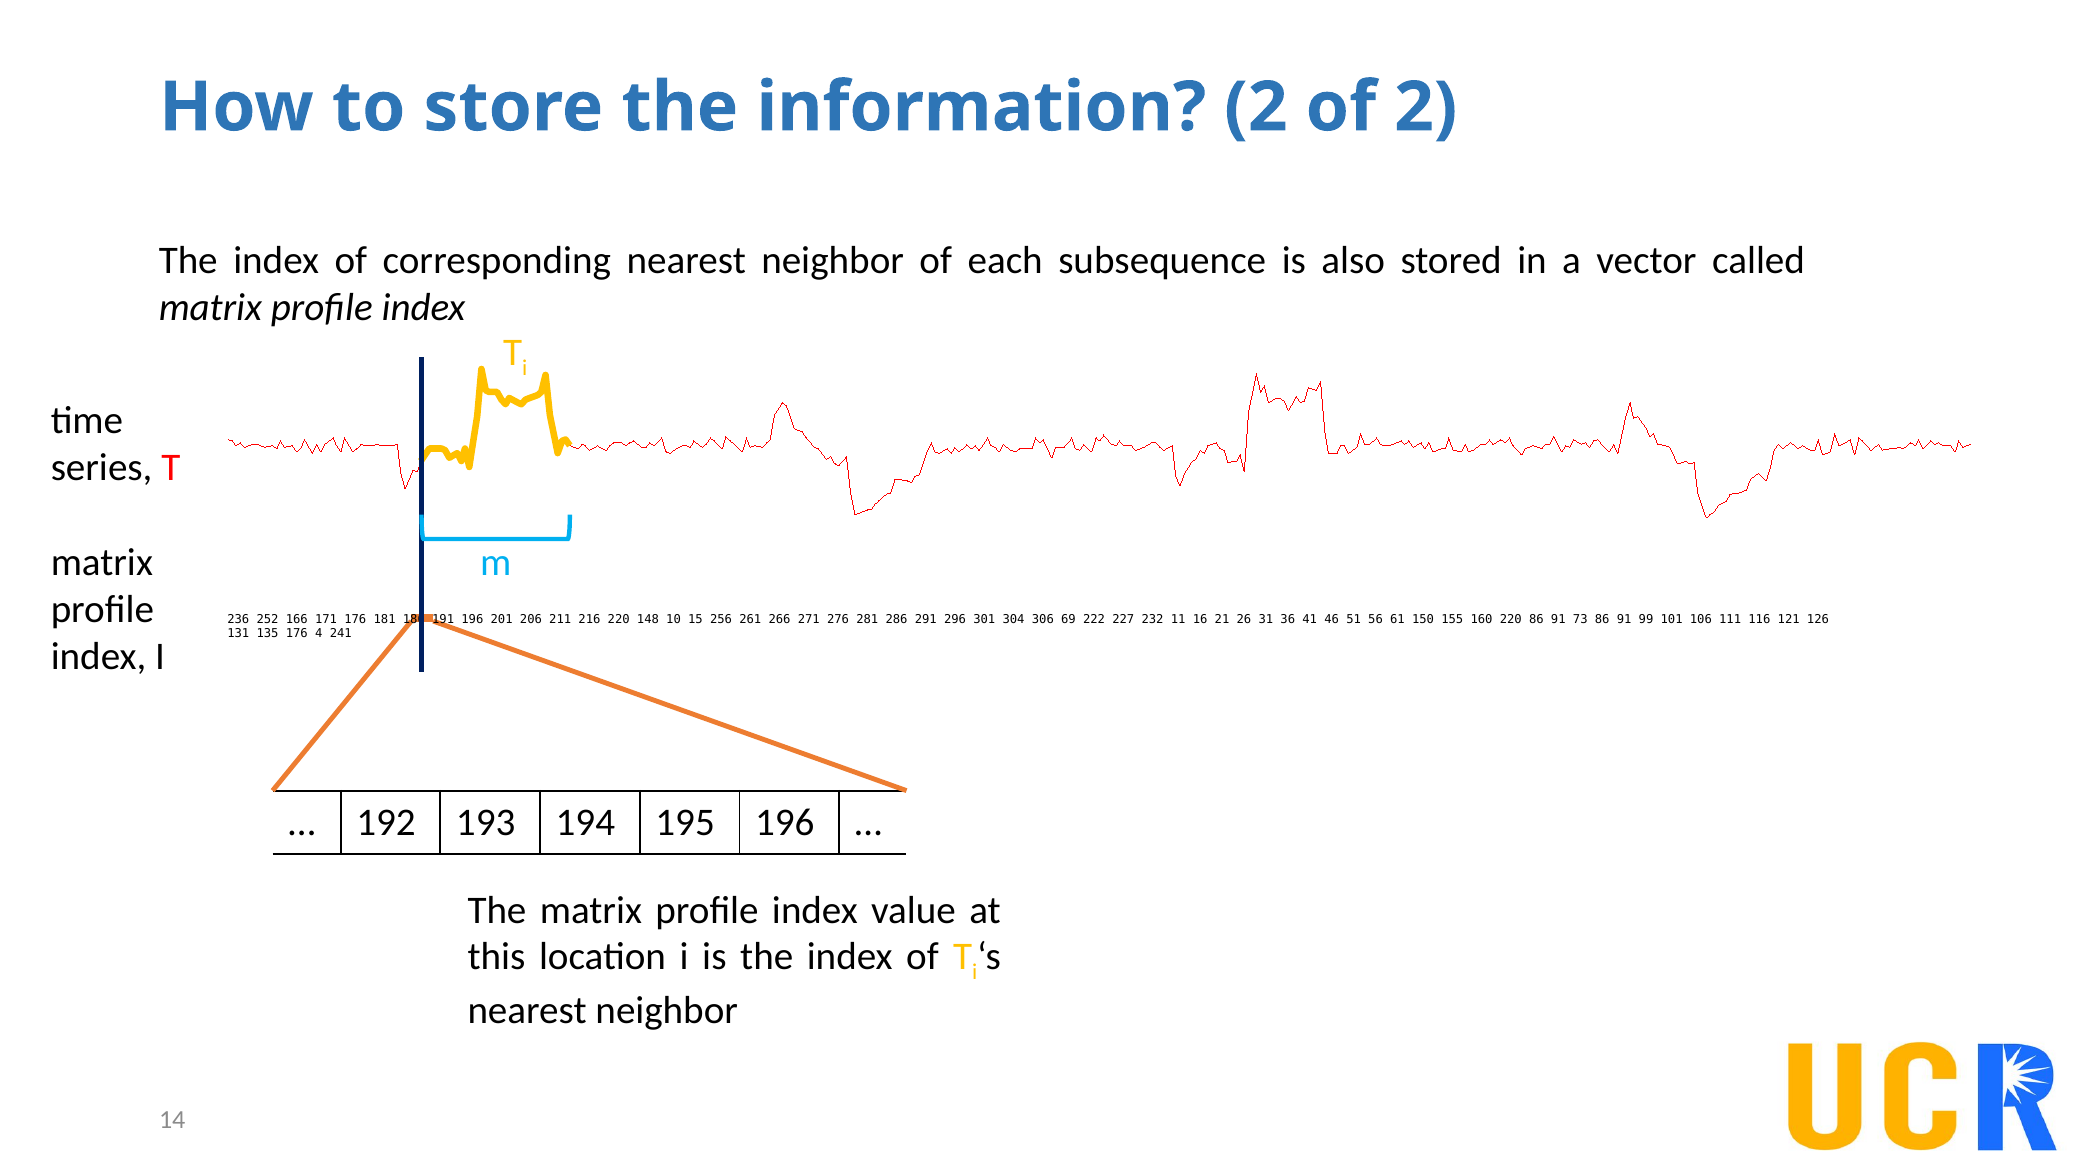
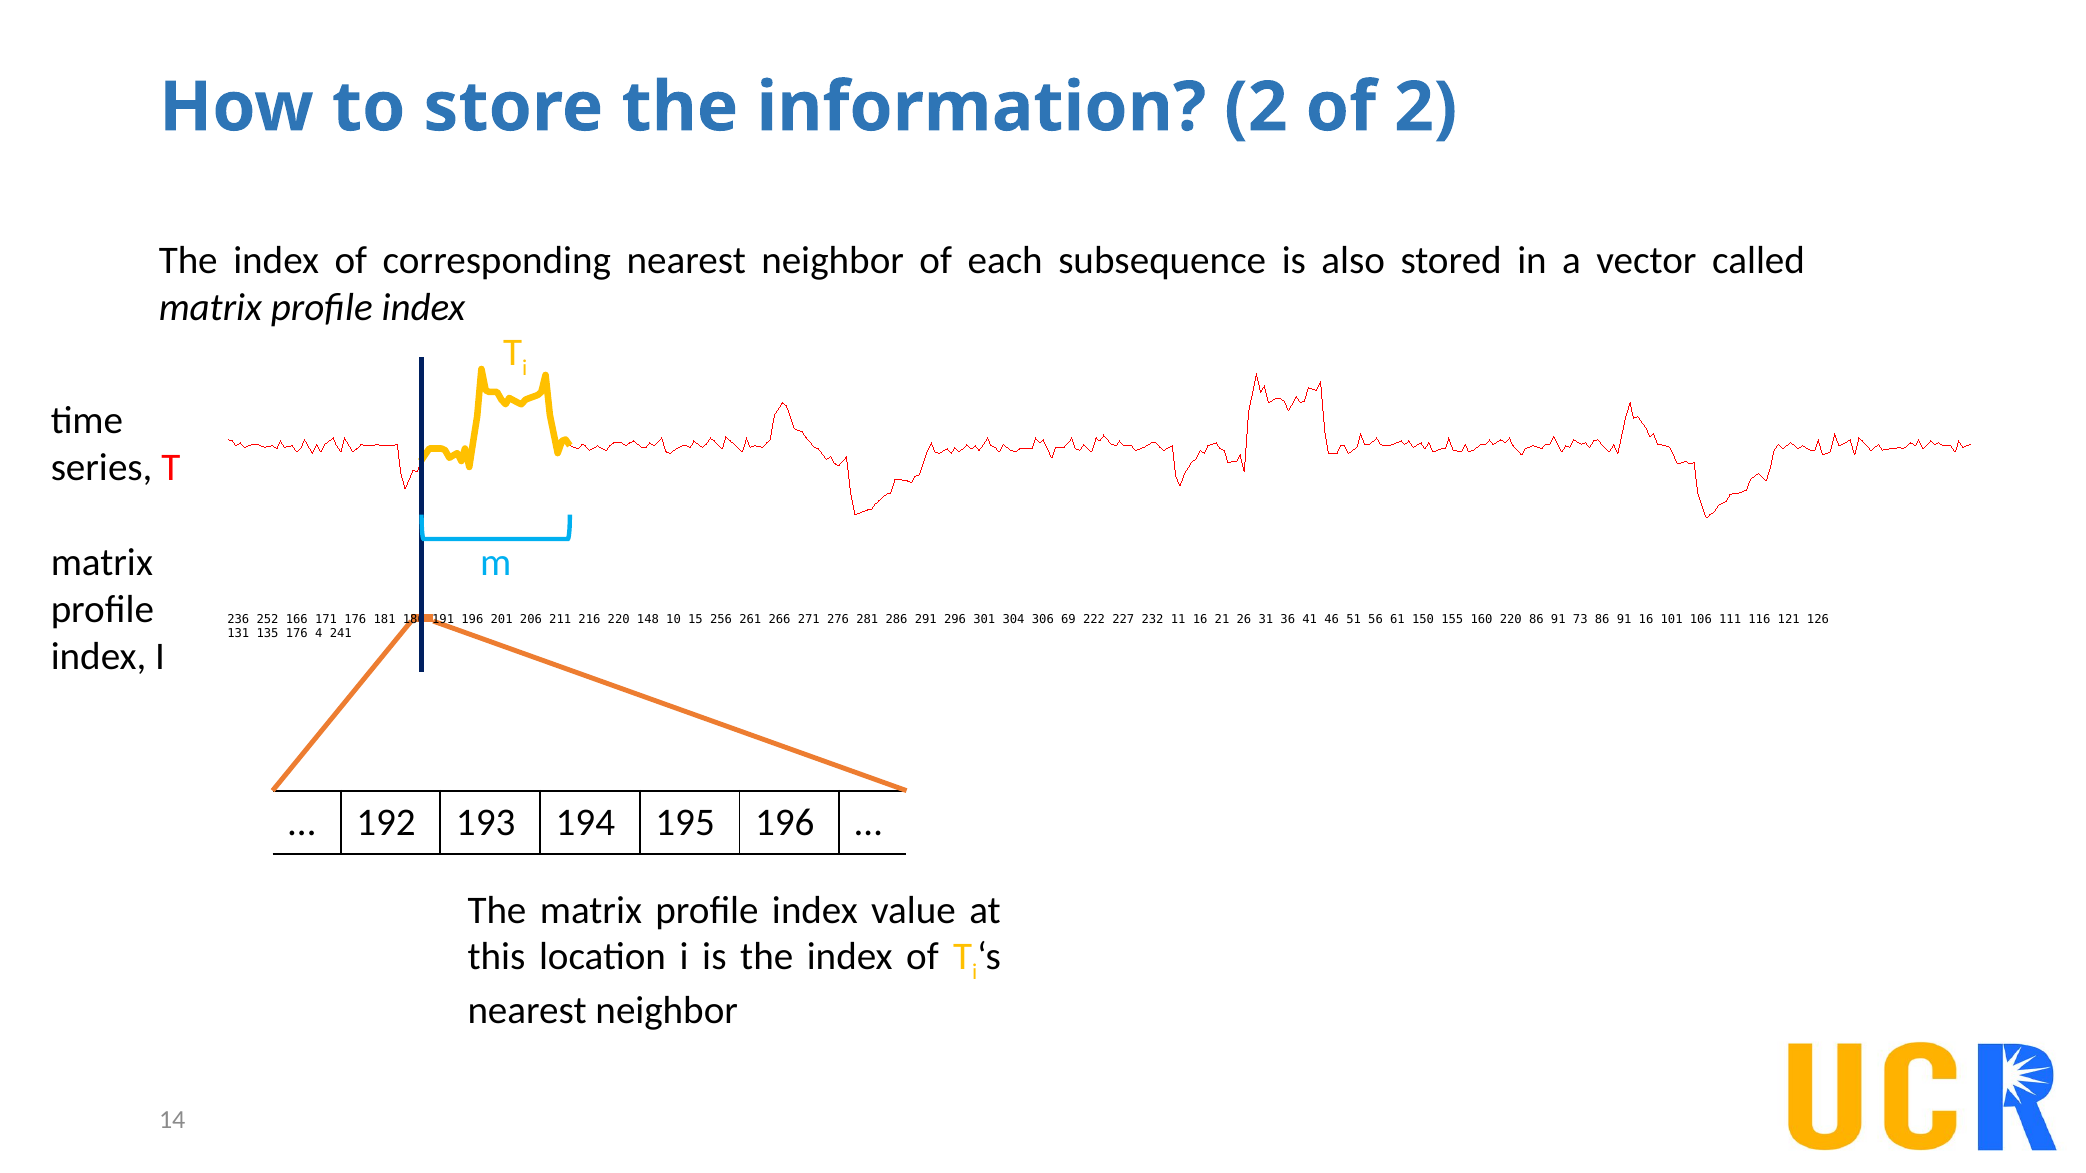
91 99: 99 -> 16 (1646, 619)
